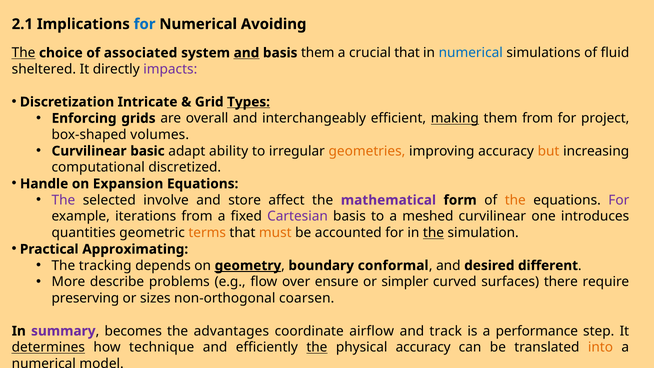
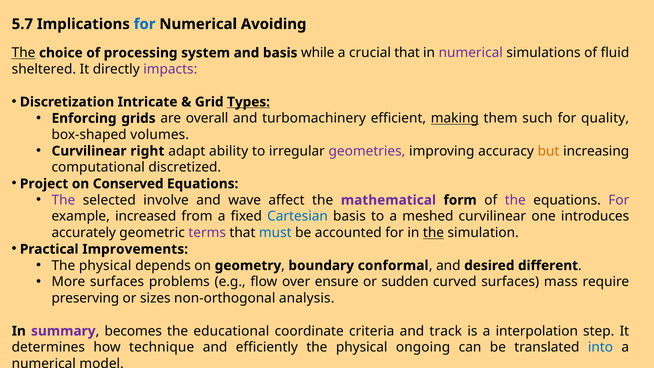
2.1: 2.1 -> 5.7 (22, 24)
associated: associated -> processing (141, 53)
and underline: present -> none (246, 53)
basis them: them -> while (318, 53)
numerical colour: blue -> purple (471, 53)
interchangeably: interchangeably -> turbomachinery (314, 118)
them from: from -> such (538, 118)
project: project -> quality (605, 118)
basic: basic -> right (147, 151)
geometries colour: orange -> purple (367, 151)
Handle: Handle -> Project (44, 184)
Expansion: Expansion -> Conserved (128, 184)
store: store -> wave (245, 200)
the colour: orange -> purple (515, 200)
iterations: iterations -> increased (146, 216)
Cartesian colour: purple -> blue (298, 216)
quantities: quantities -> accurately (84, 233)
terms colour: orange -> purple (207, 233)
must colour: orange -> blue (275, 233)
Approximating: Approximating -> Improvements (135, 249)
tracking: tracking -> physical (105, 265)
geometry underline: present -> none (248, 265)
More describe: describe -> surfaces (117, 282)
simpler: simpler -> sudden (405, 282)
there: there -> mass (561, 282)
coarsen: coarsen -> analysis (307, 298)
advantages: advantages -> educational (231, 331)
airflow: airflow -> criteria (372, 331)
performance: performance -> interpolation (537, 331)
determines underline: present -> none (48, 347)
the underline: present -> none (317, 347)
physical accuracy: accuracy -> ongoing (423, 347)
into colour: orange -> blue (600, 347)
